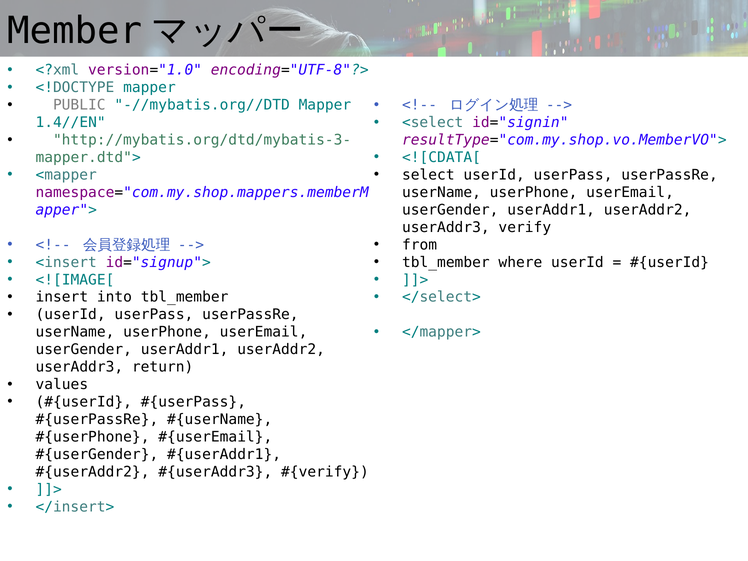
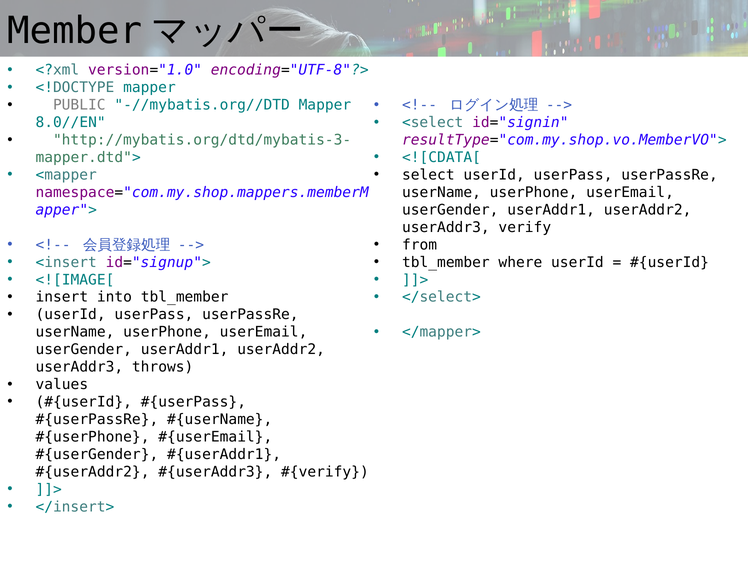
1.4//EN: 1.4//EN -> 8.0//EN (71, 123)
return: return -> throws (163, 367)
